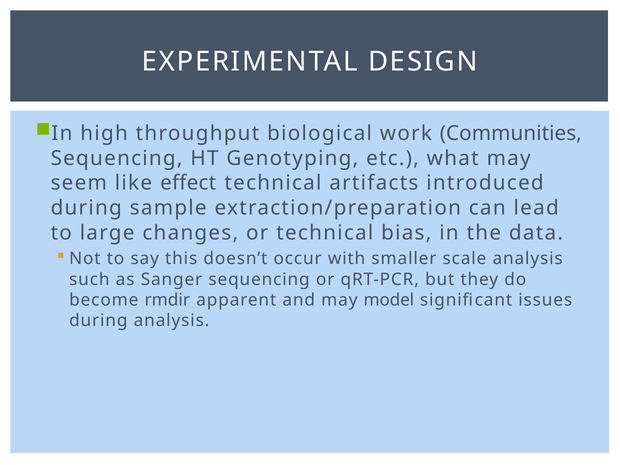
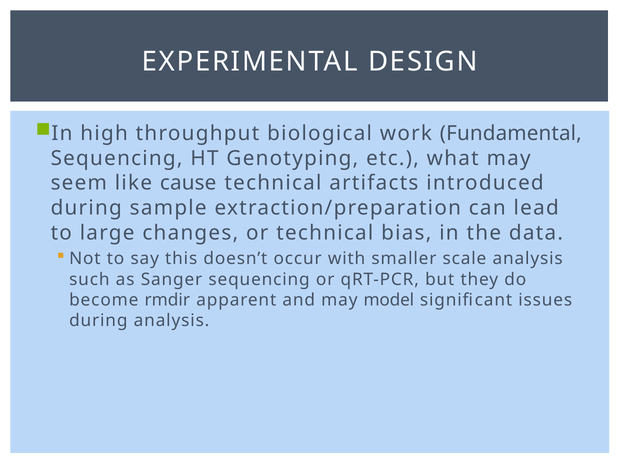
Communities: Communities -> Fundamental (511, 134)
effect: effect -> cause (188, 183)
